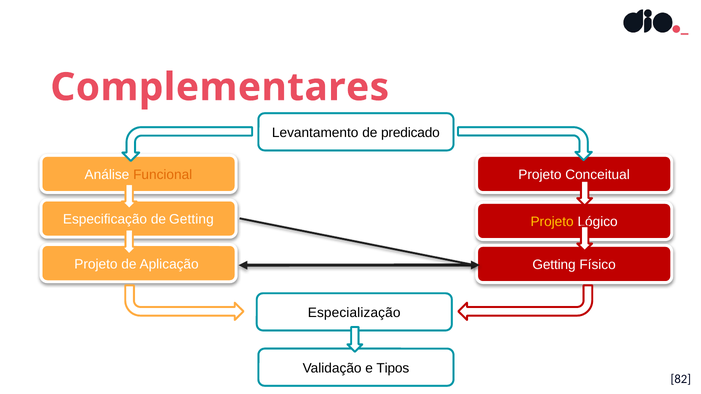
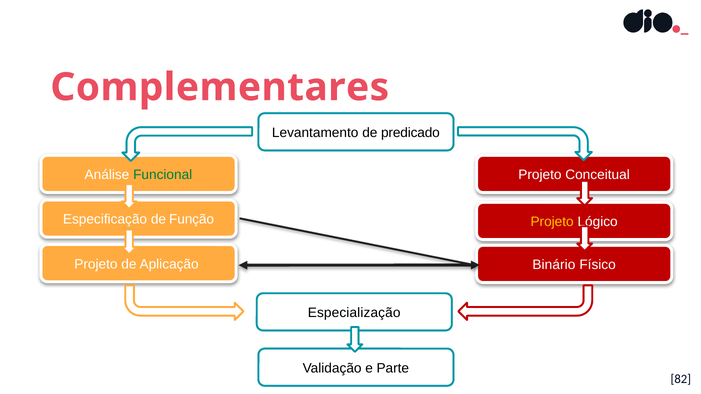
Funcional colour: orange -> green (163, 175)
de Getting: Getting -> Função (192, 220)
Getting: Getting -> Binário (554, 265)
Tipos: Tipos -> Parte (393, 368)
